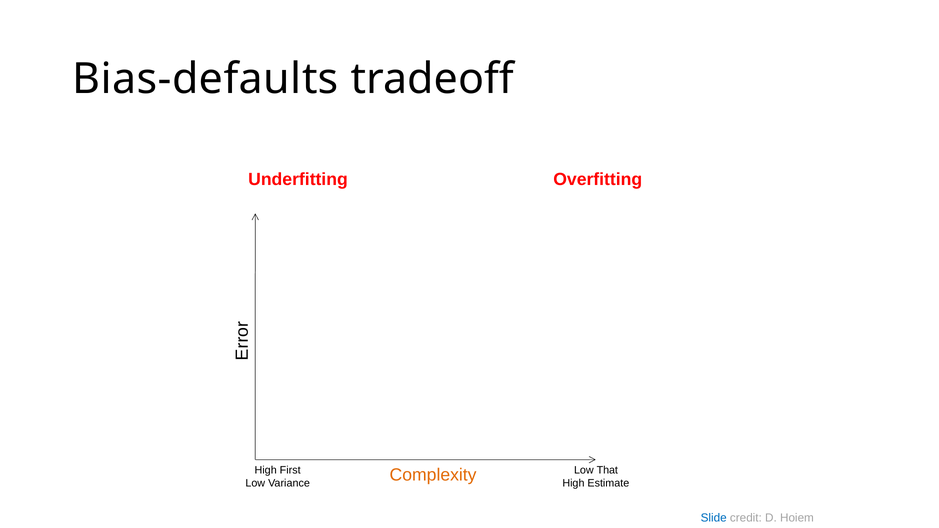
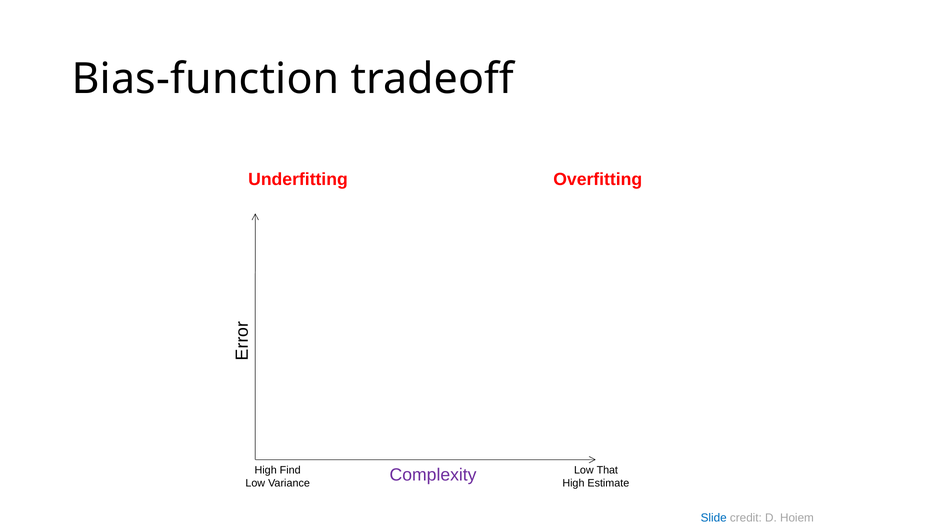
Bias-defaults: Bias-defaults -> Bias-function (206, 79)
First: First -> Find (290, 470)
Complexity colour: orange -> purple (433, 475)
